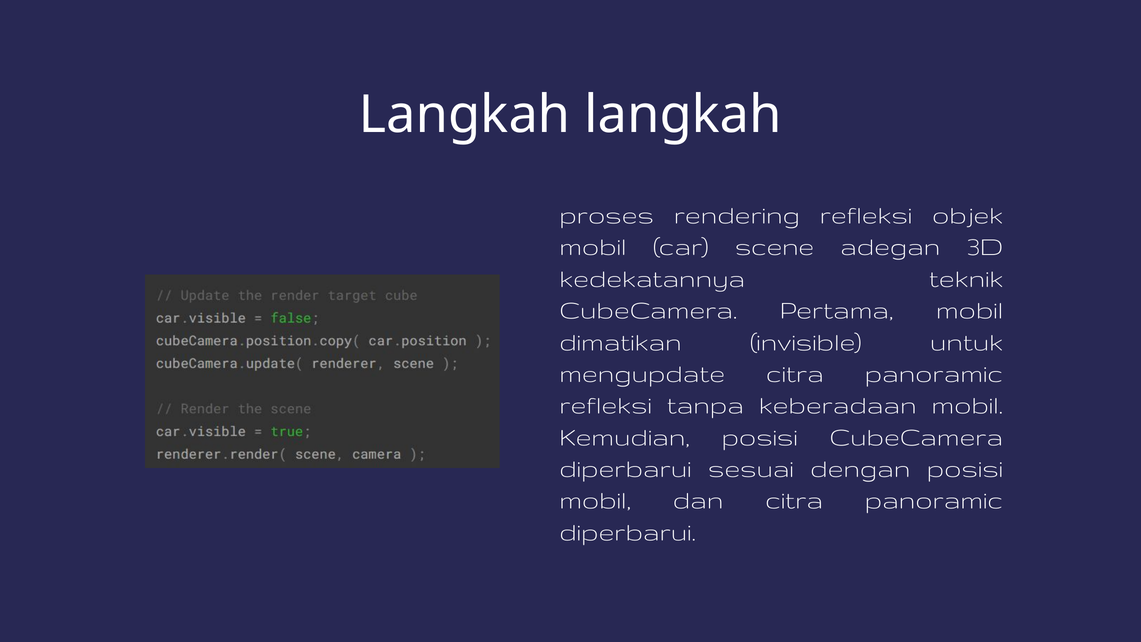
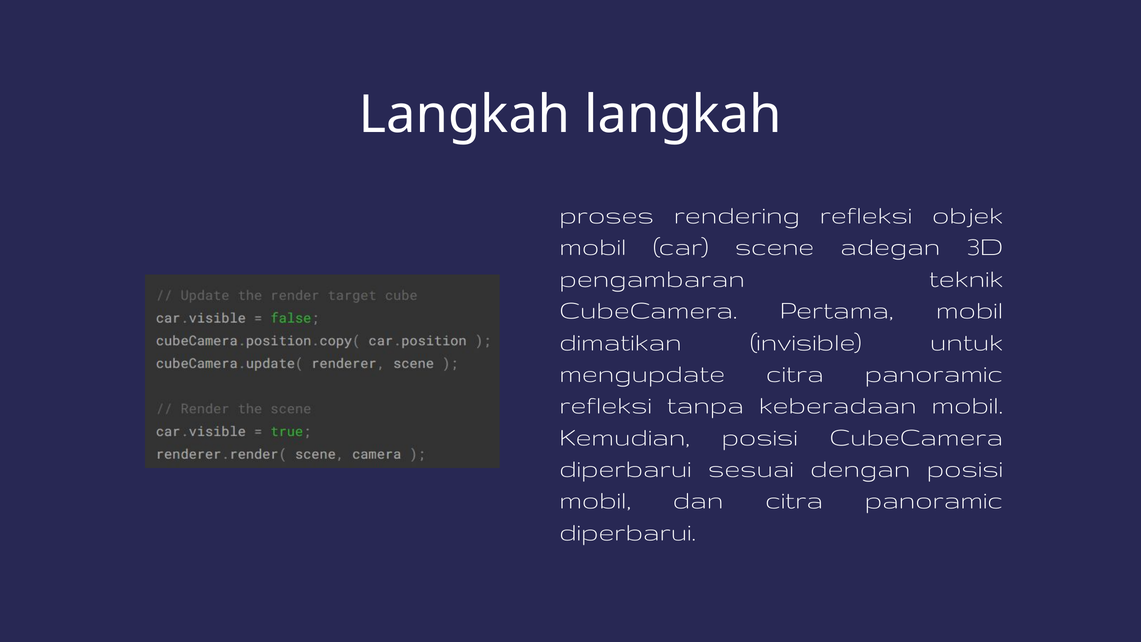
kedekatannya: kedekatannya -> pengambaran (652, 278)
